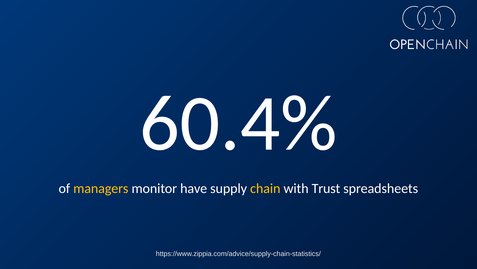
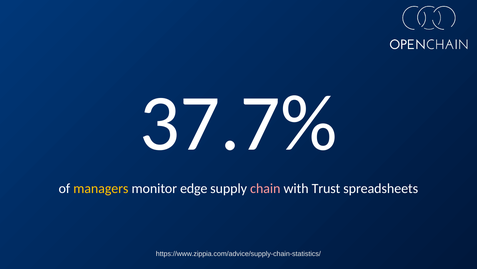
60.4%: 60.4% -> 37.7% (238, 123)
have: have -> edge (194, 188)
chain colour: yellow -> pink (265, 188)
